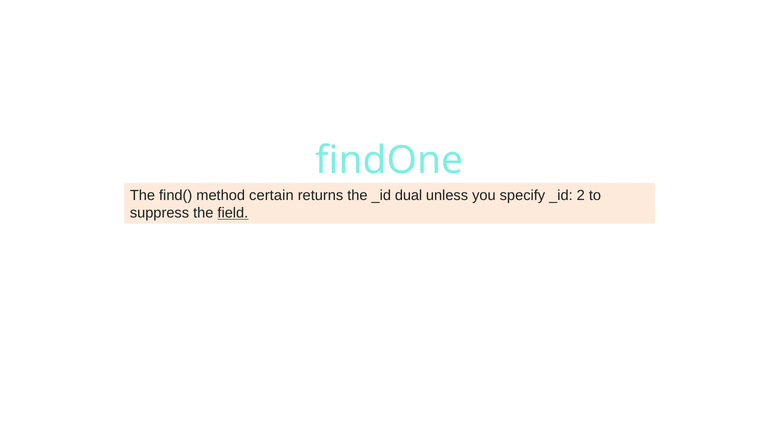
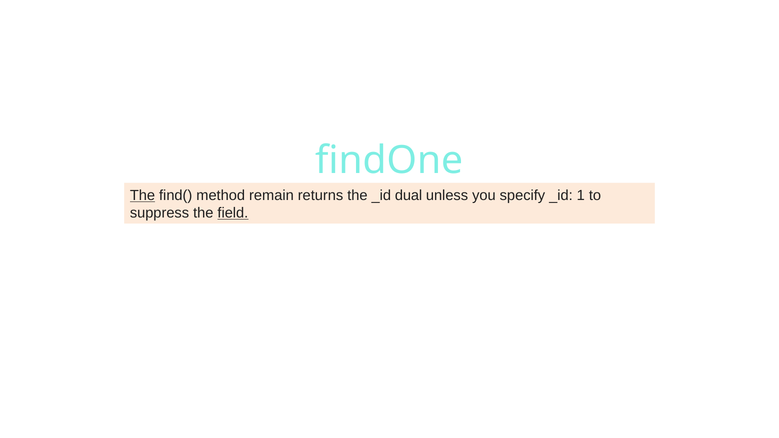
The underline: none -> present (142, 196)
certain: certain -> remain (271, 196)
2: 2 -> 1 (581, 196)
